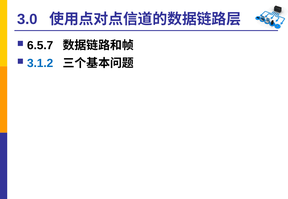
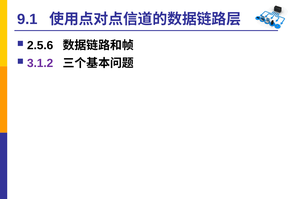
3.0: 3.0 -> 9.1 (27, 19)
6.5.7: 6.5.7 -> 2.5.6 (40, 45)
3.1.2 colour: blue -> purple (40, 63)
